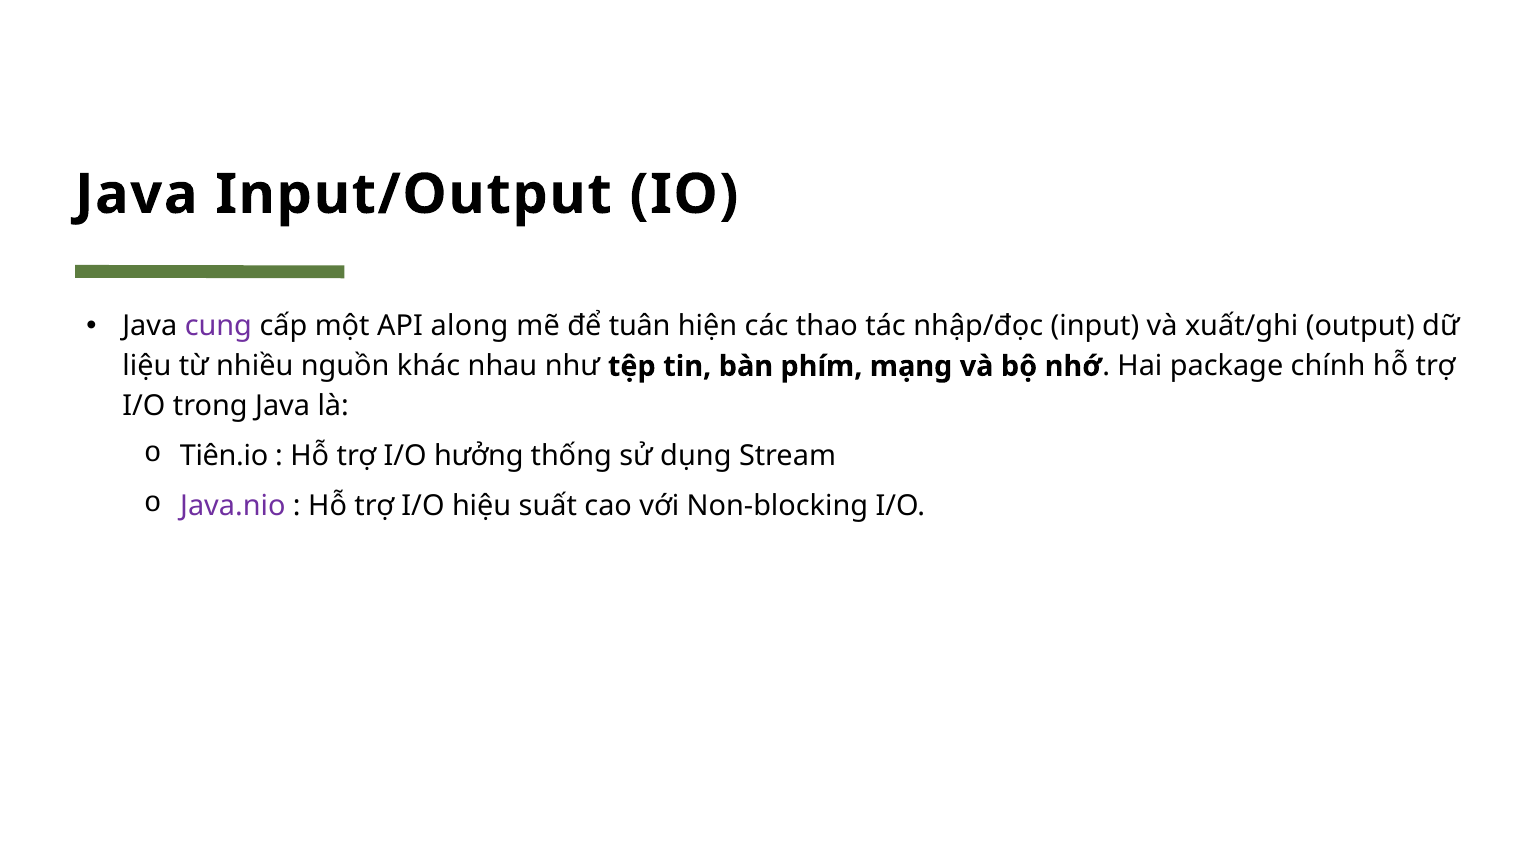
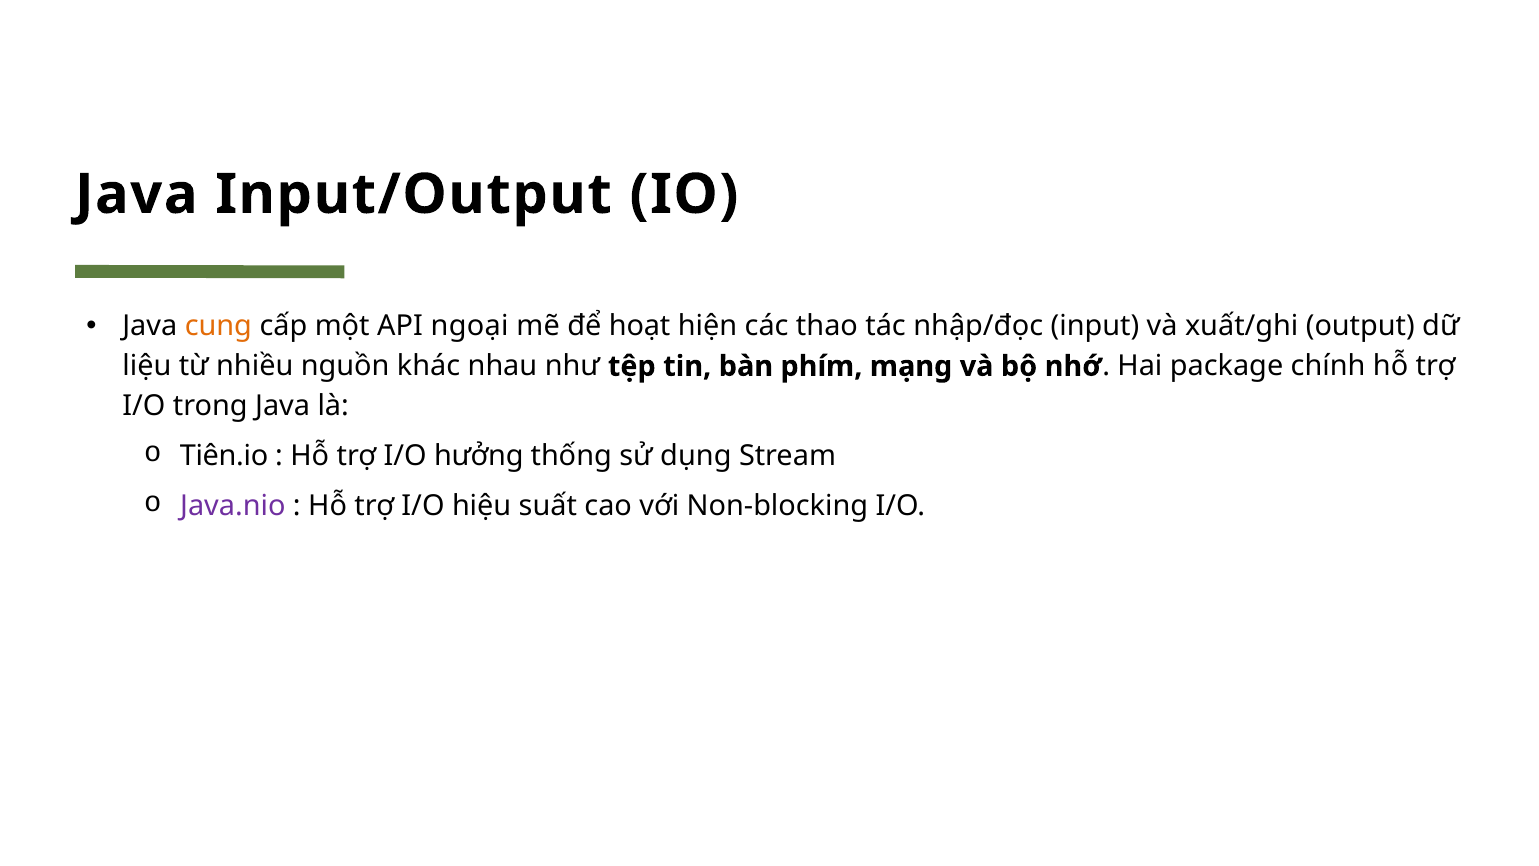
cung colour: purple -> orange (218, 326)
along: along -> ngoại (470, 326)
tuân: tuân -> hoạt (640, 326)
